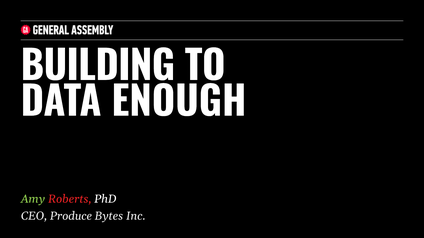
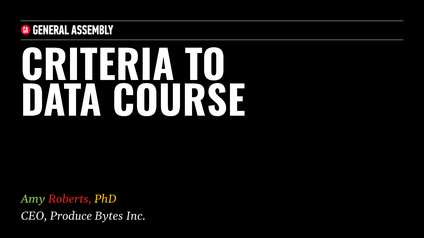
BUILDING: BUILDING -> CRITERIA (98, 67)
ENOUGH: ENOUGH -> COURSE (179, 103)
PhD colour: white -> yellow (106, 199)
